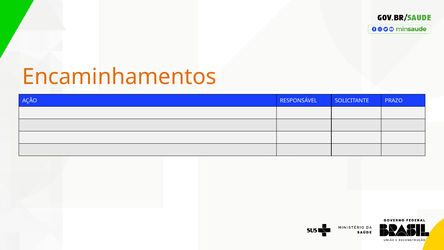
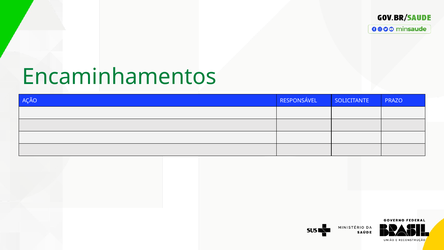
Encaminhamentos colour: orange -> green (119, 77)
